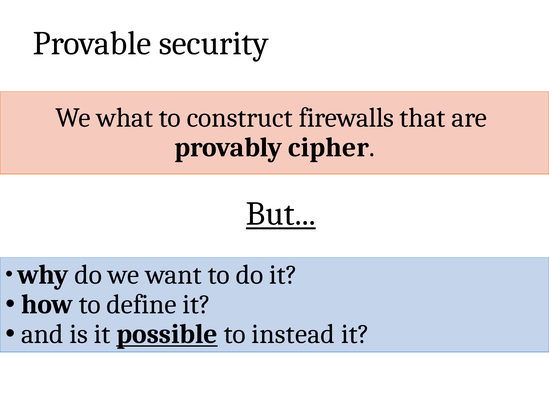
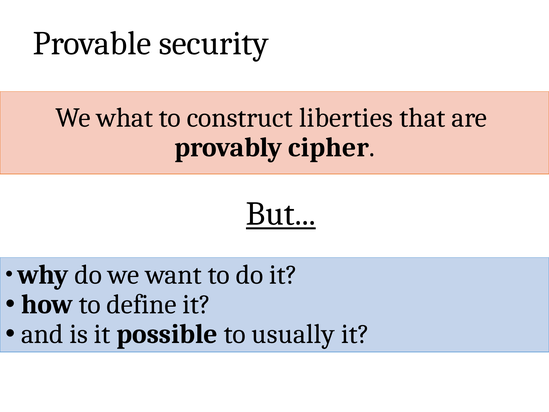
firewalls: firewalls -> liberties (346, 118)
possible underline: present -> none (167, 334)
instead: instead -> usually (293, 334)
